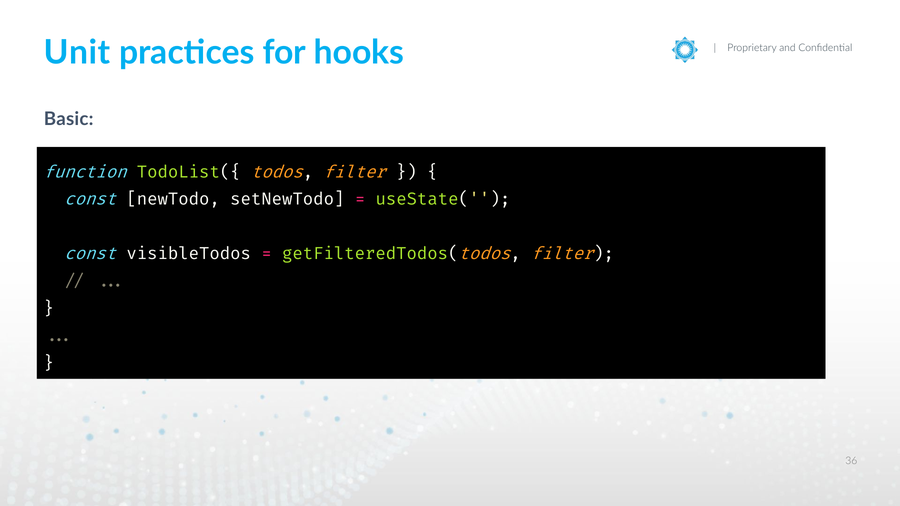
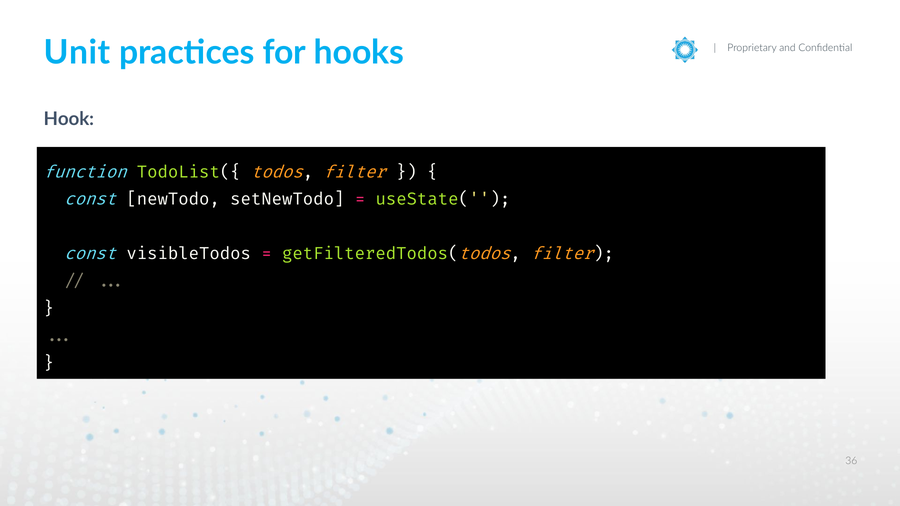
Basic: Basic -> Hook (69, 119)
